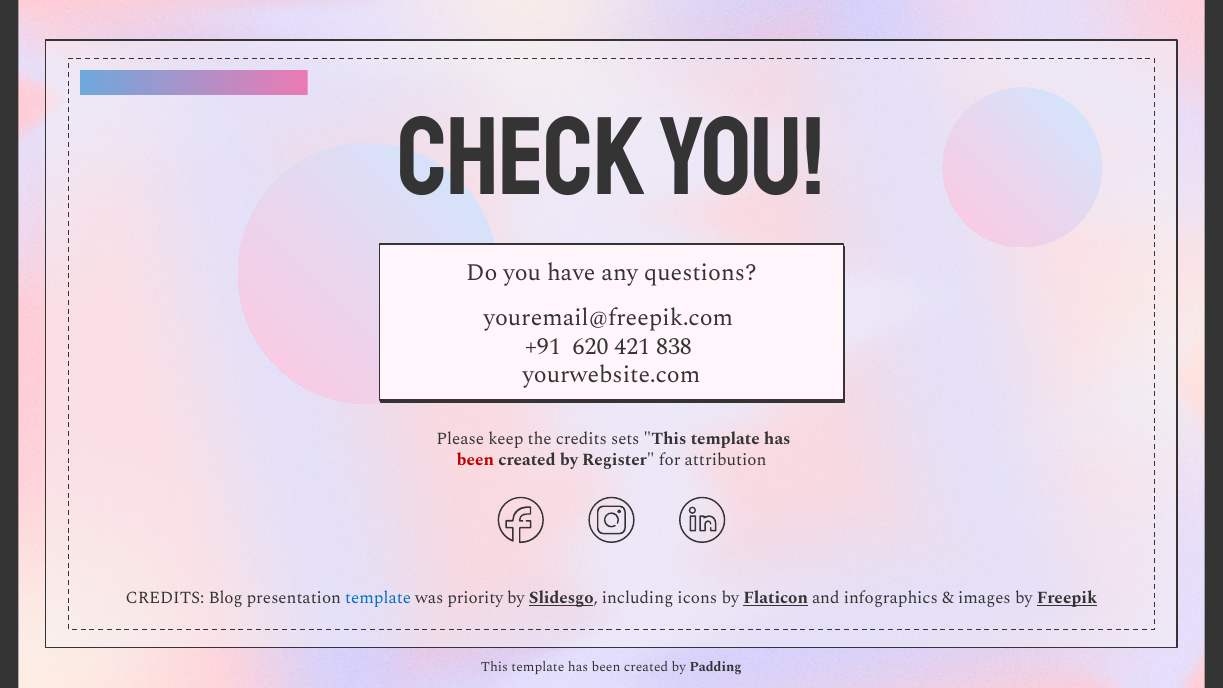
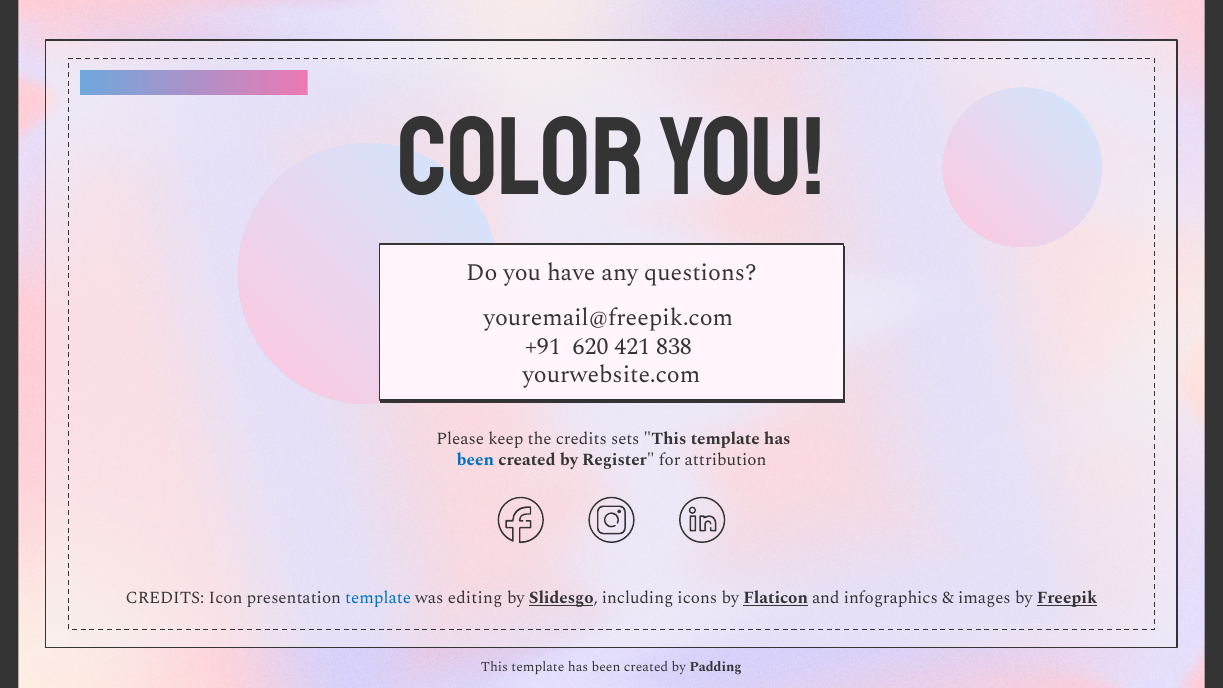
Check: Check -> Color (521, 158)
been colour: red -> blue (475, 459)
Blog: Blog -> Icon (226, 597)
priority: priority -> editing (475, 597)
